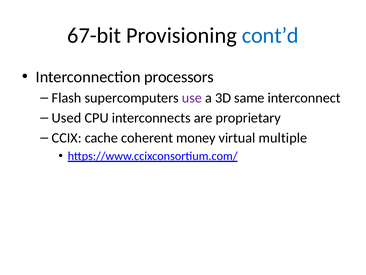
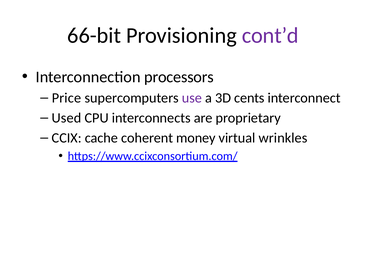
67-bit: 67-bit -> 66-bit (94, 35)
cont’d colour: blue -> purple (270, 35)
Flash: Flash -> Price (67, 98)
same: same -> cents (249, 98)
multiple: multiple -> wrinkles (283, 138)
